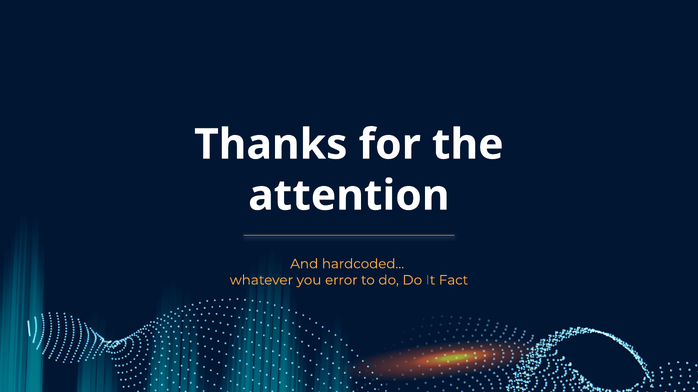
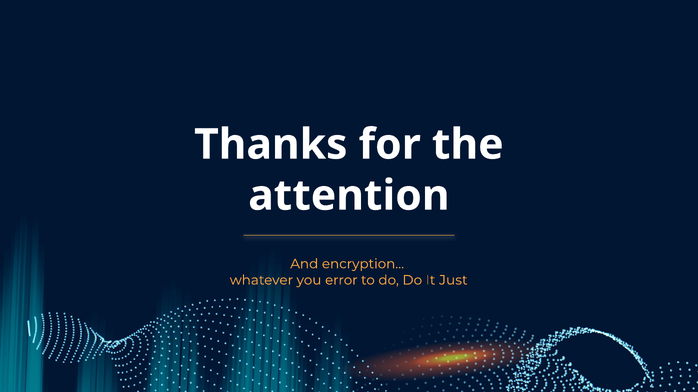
hardcoded…: hardcoded… -> encryption… (363, 264)
Fact: Fact -> Just (453, 281)
